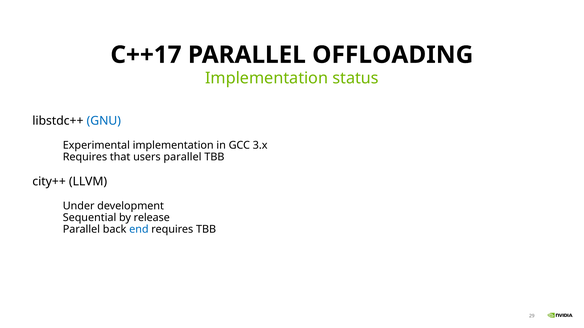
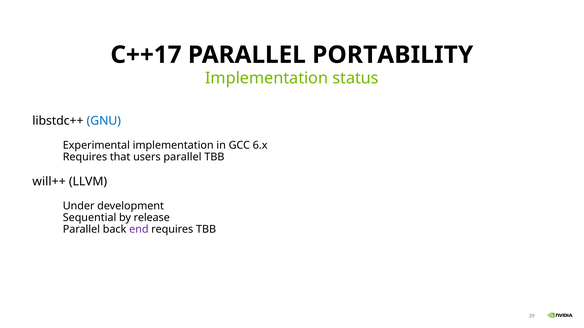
OFFLOADING: OFFLOADING -> PORTABILITY (393, 55)
3.x: 3.x -> 6.x (260, 145)
city++: city++ -> will++ (49, 182)
end colour: blue -> purple (139, 230)
